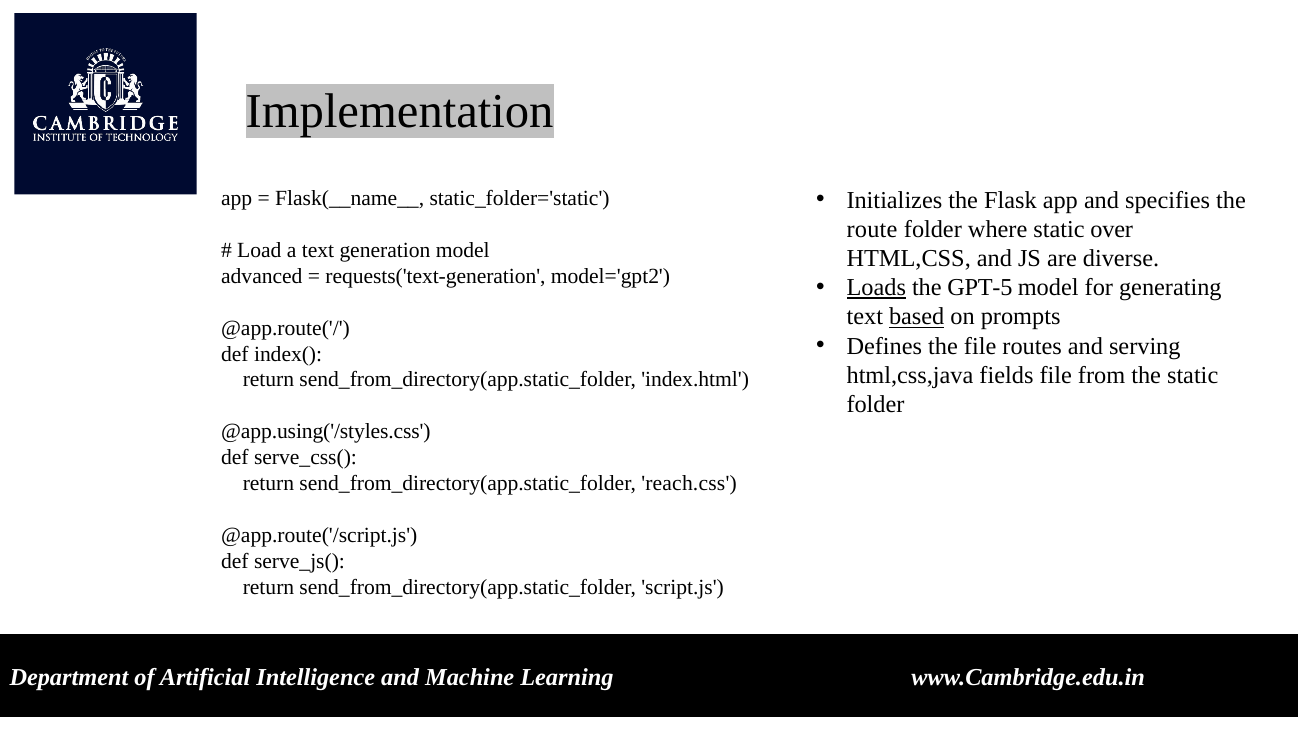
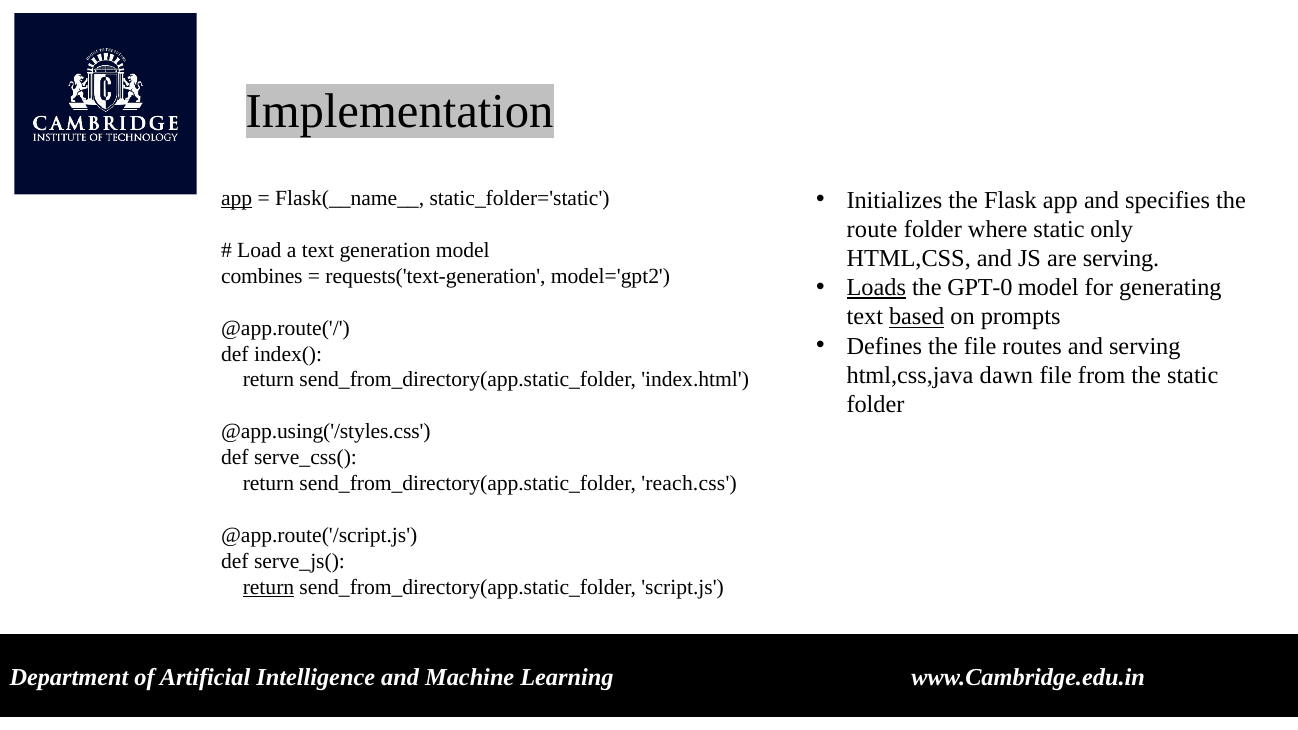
app underline: none -> present (237, 198)
over: over -> only (1112, 229)
are diverse: diverse -> serving (1121, 258)
advanced: advanced -> combines (262, 276)
GPT-5: GPT-5 -> GPT-0 (980, 288)
fields: fields -> dawn (1006, 375)
return underline: none -> present (269, 587)
